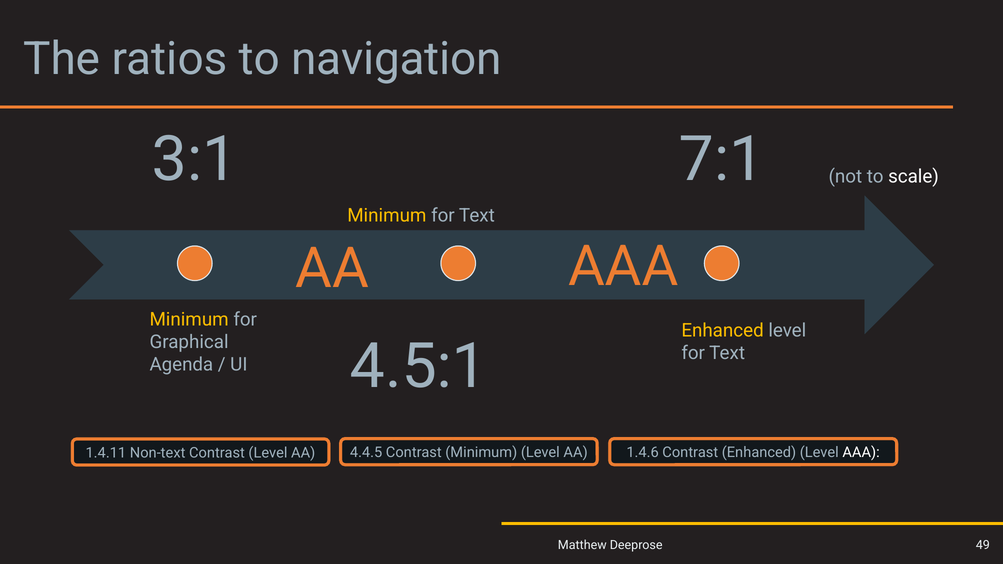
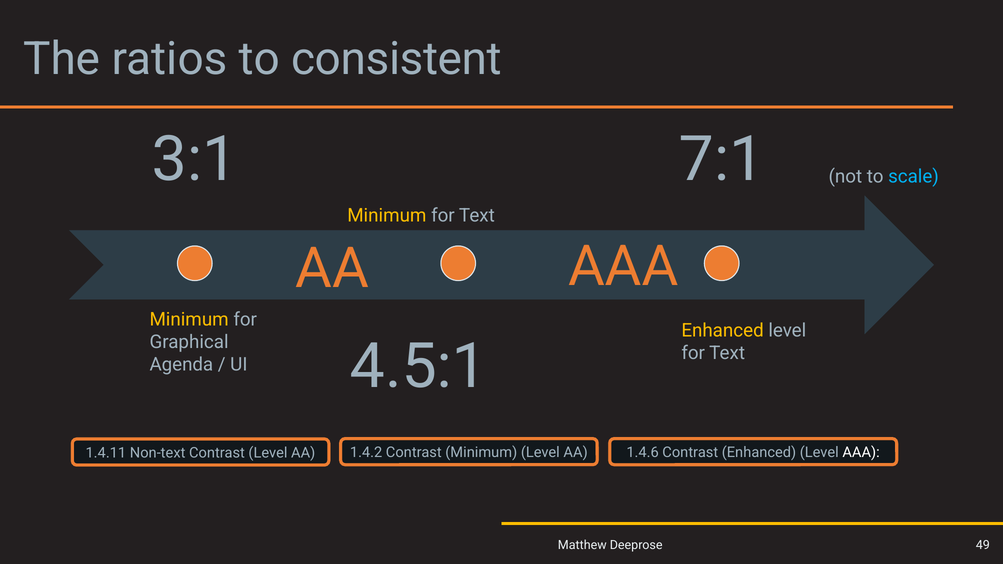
navigation: navigation -> consistent (397, 59)
scale colour: white -> light blue (914, 177)
4.4.5: 4.4.5 -> 1.4.2 (366, 453)
